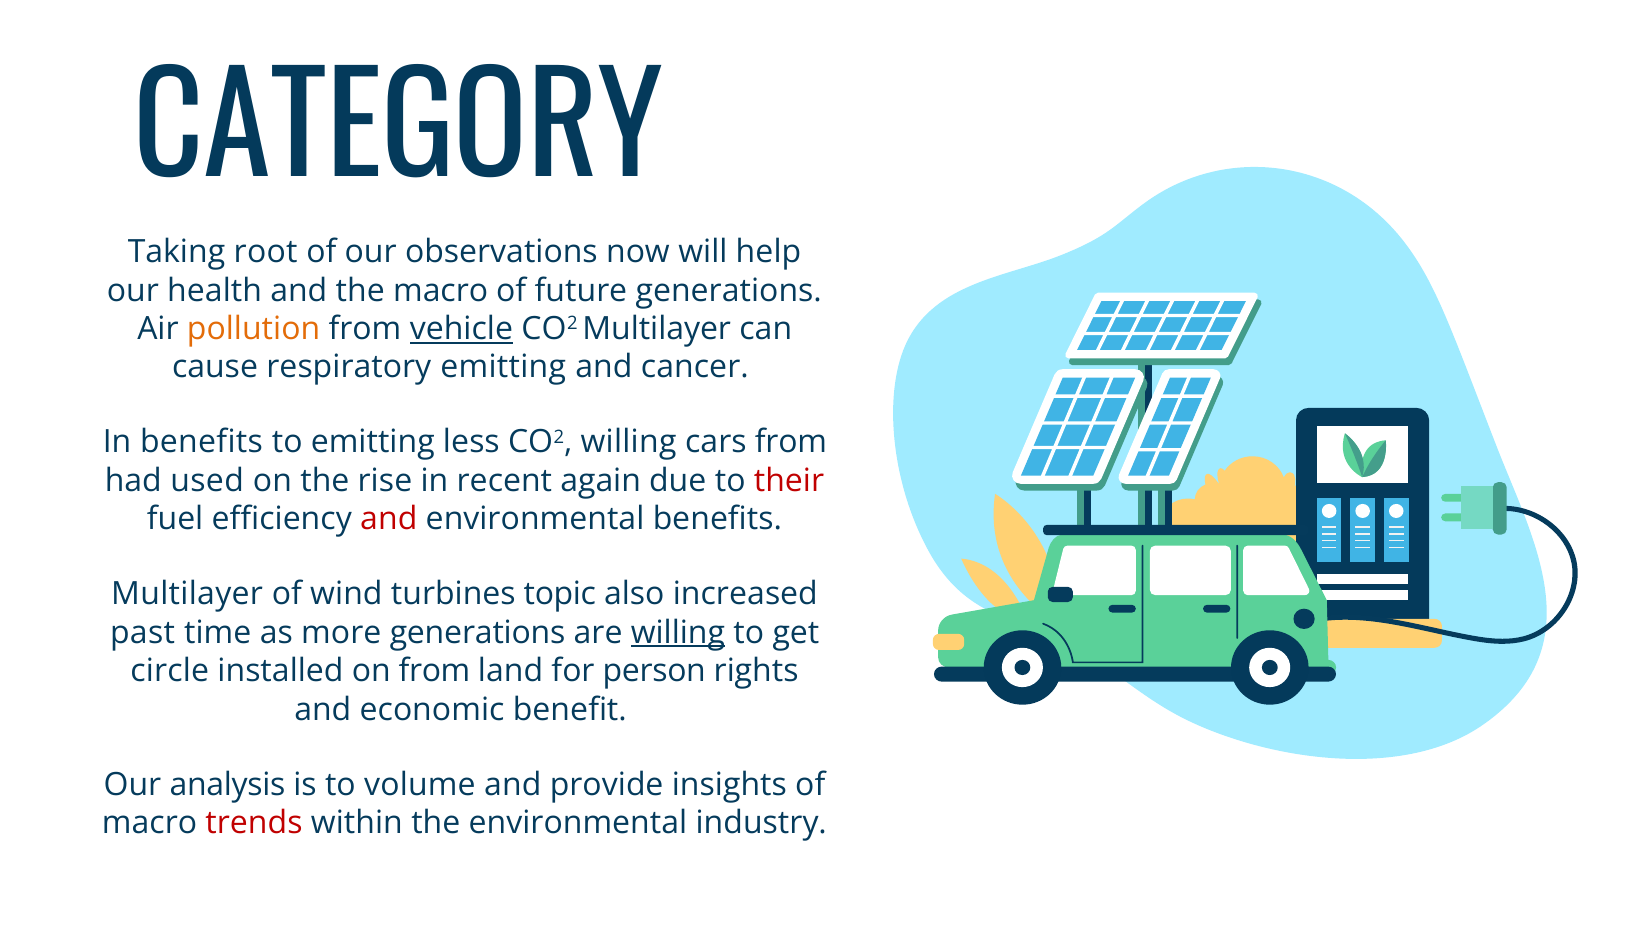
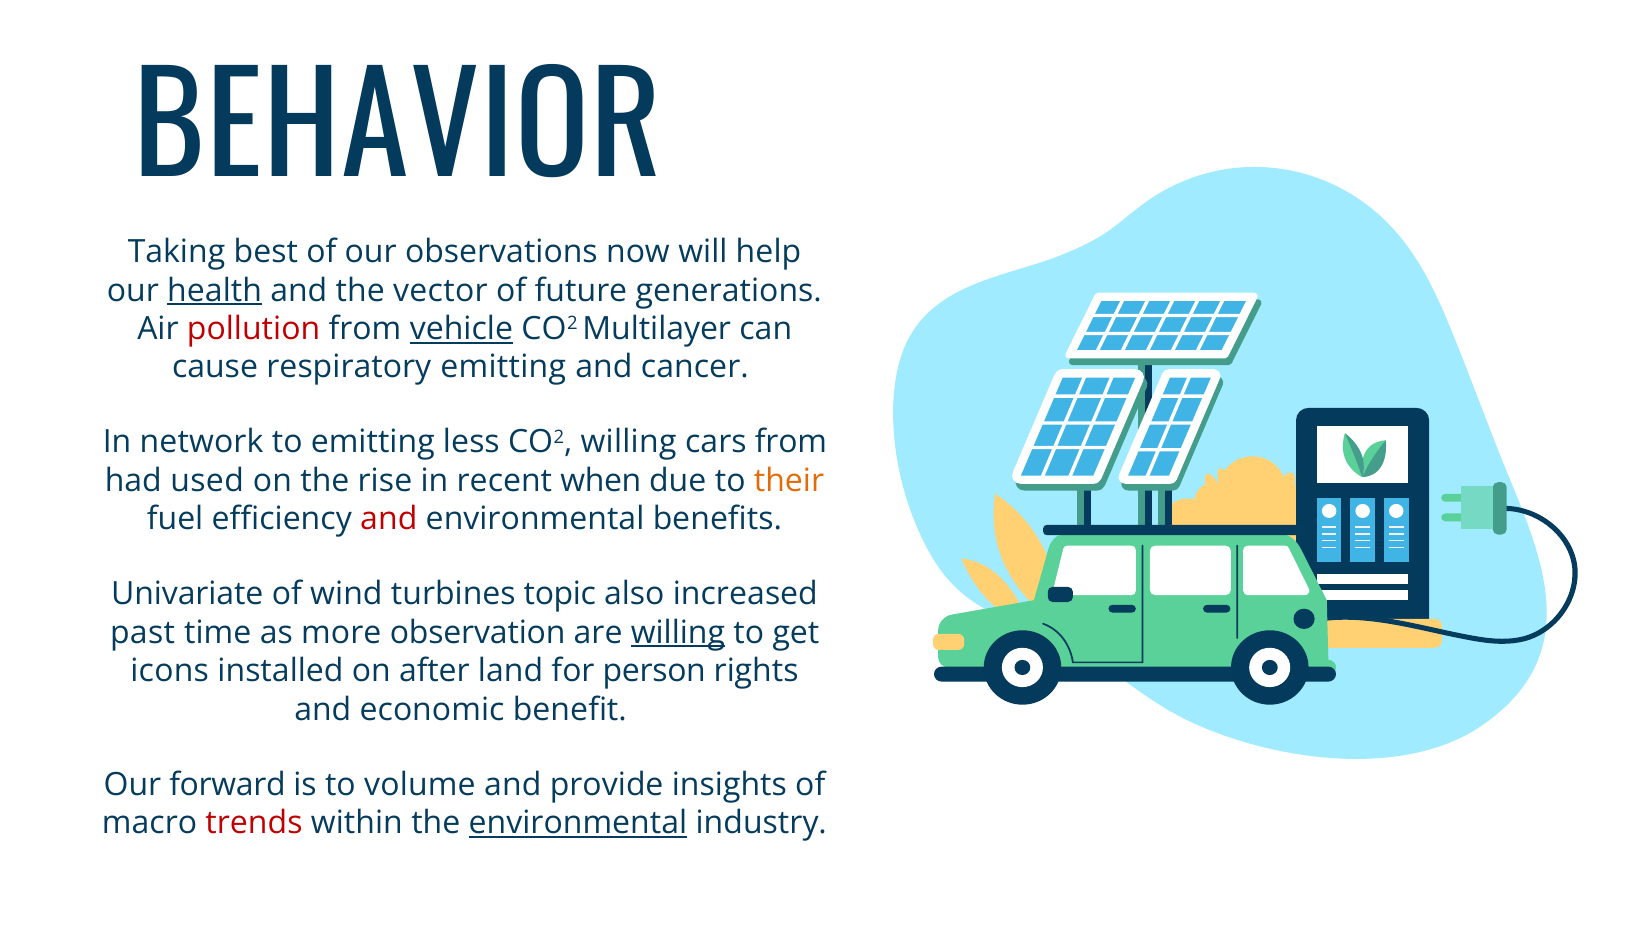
CATEGORY: CATEGORY -> BEHAVIOR (398, 131)
root: root -> best (266, 252)
health underline: none -> present (215, 291)
the macro: macro -> vector (440, 291)
pollution colour: orange -> red (254, 329)
In benefits: benefits -> network (202, 443)
again: again -> when (601, 481)
their colour: red -> orange (789, 481)
Multilayer: Multilayer -> Univariate (187, 595)
more generations: generations -> observation (478, 633)
circle: circle -> icons (170, 671)
on from: from -> after (434, 671)
analysis: analysis -> forward (227, 785)
environmental underline: none -> present (578, 823)
